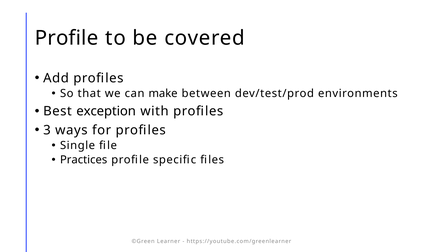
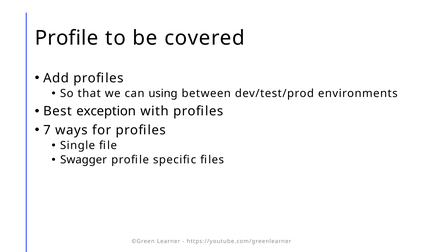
make: make -> using (163, 94)
3: 3 -> 7 (47, 130)
Practices: Practices -> Swagger (84, 160)
